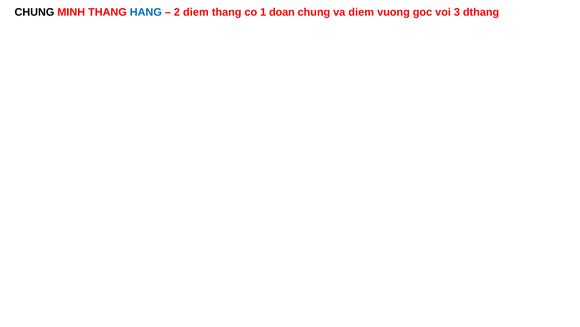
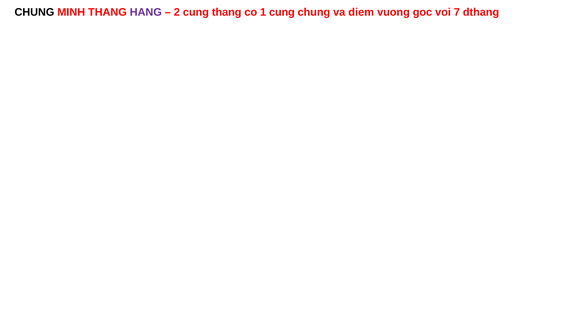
HANG colour: blue -> purple (146, 12)
2 diem: diem -> cung (196, 12)
1 doan: doan -> cung (282, 12)
3: 3 -> 7 (457, 12)
